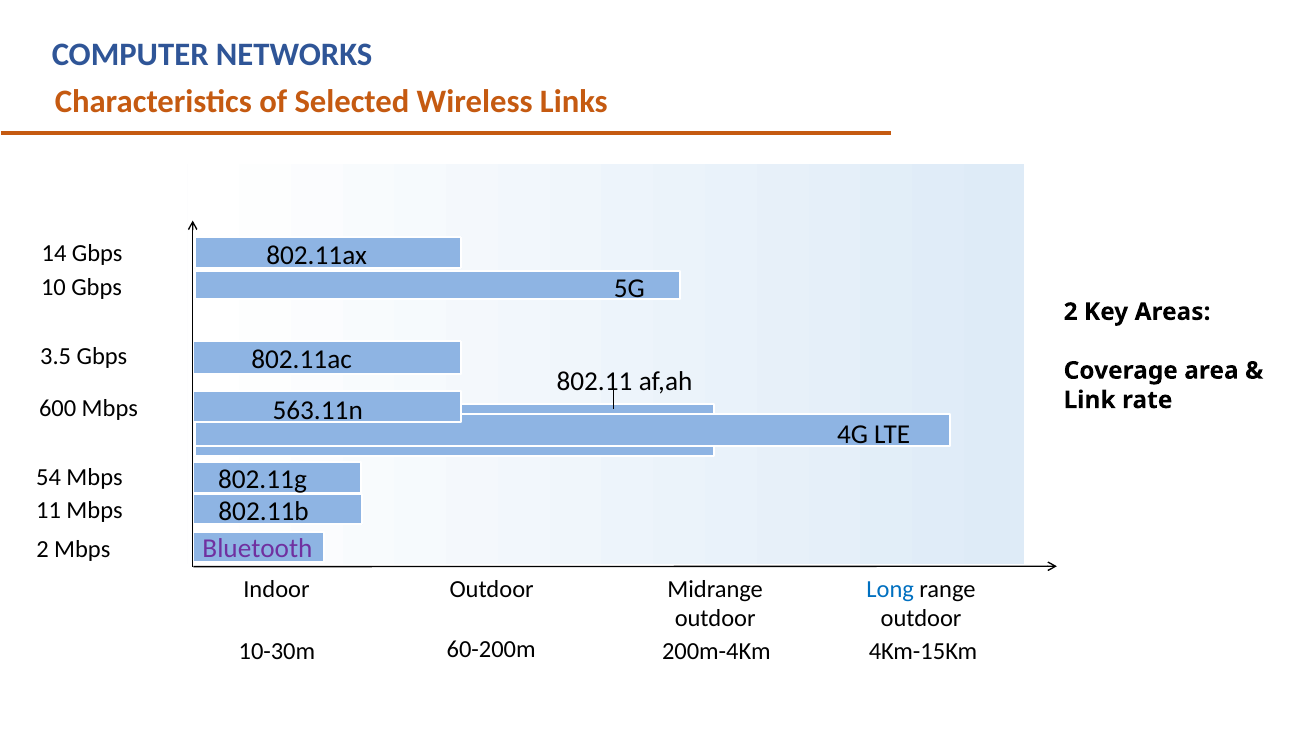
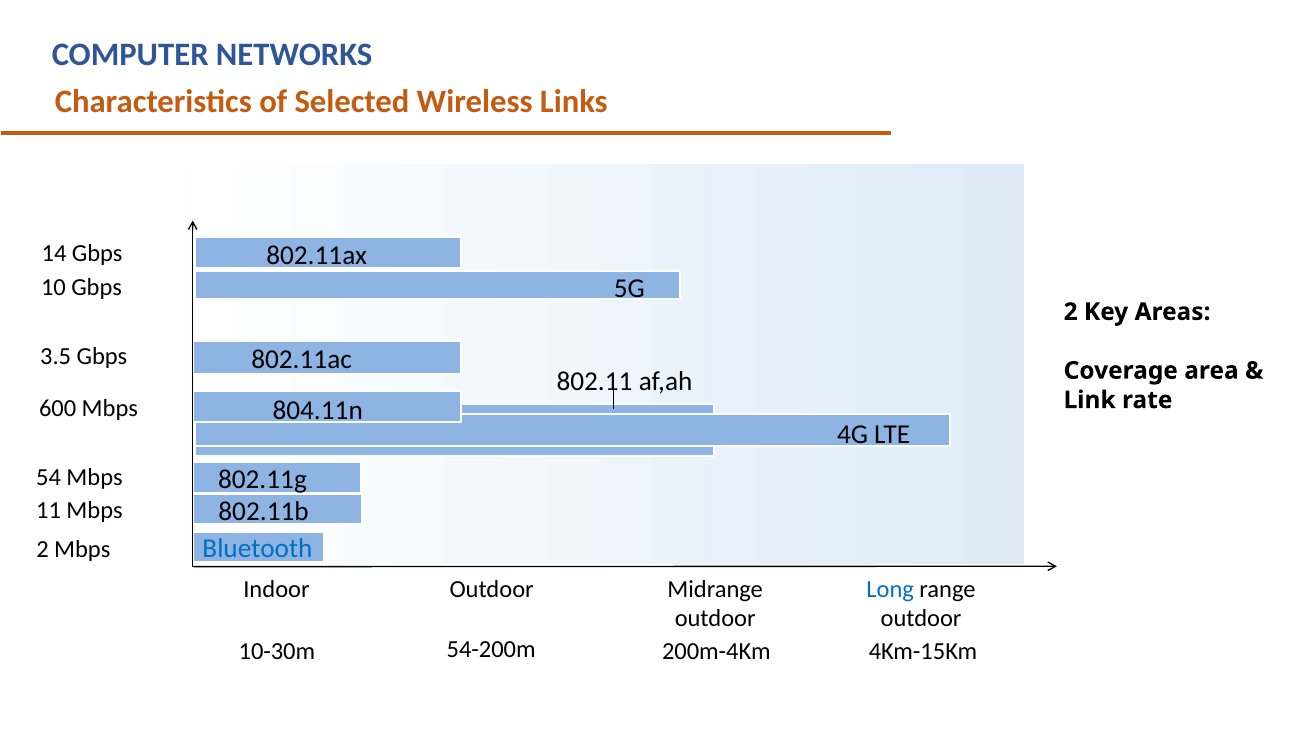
563.11n: 563.11n -> 804.11n (318, 410)
Bluetooth colour: purple -> blue (257, 549)
60-200m: 60-200m -> 54-200m (491, 649)
